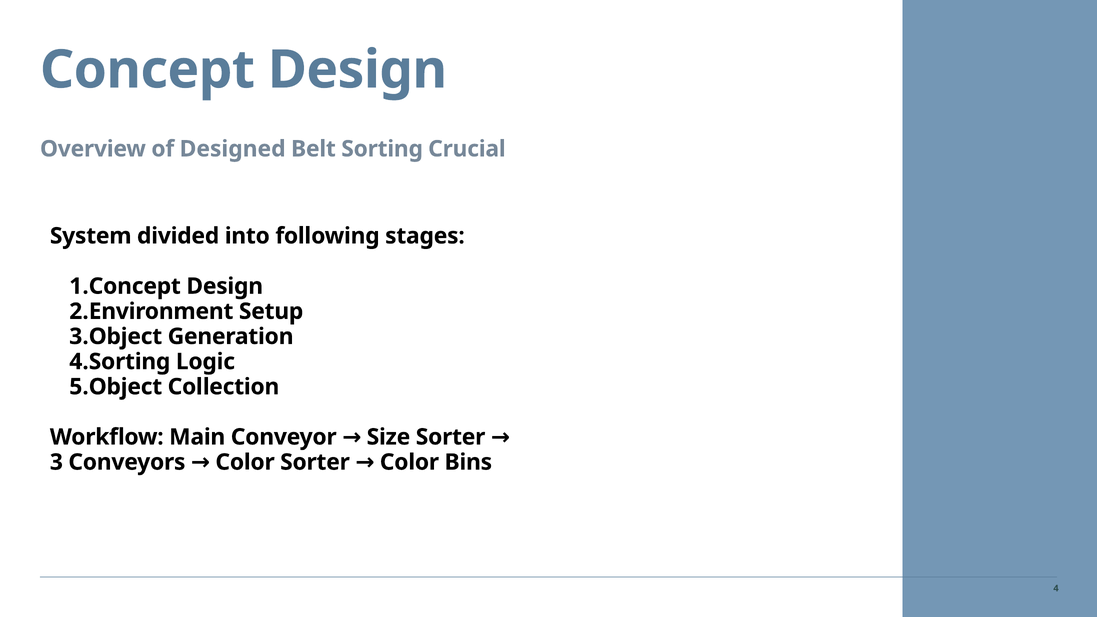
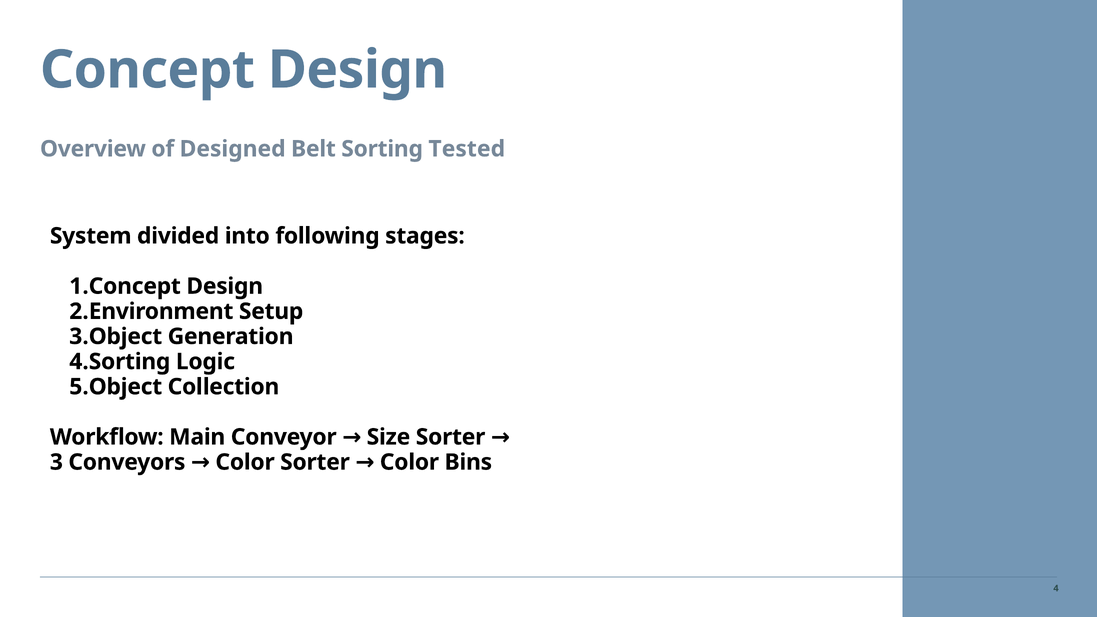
Crucial: Crucial -> Tested (467, 149)
